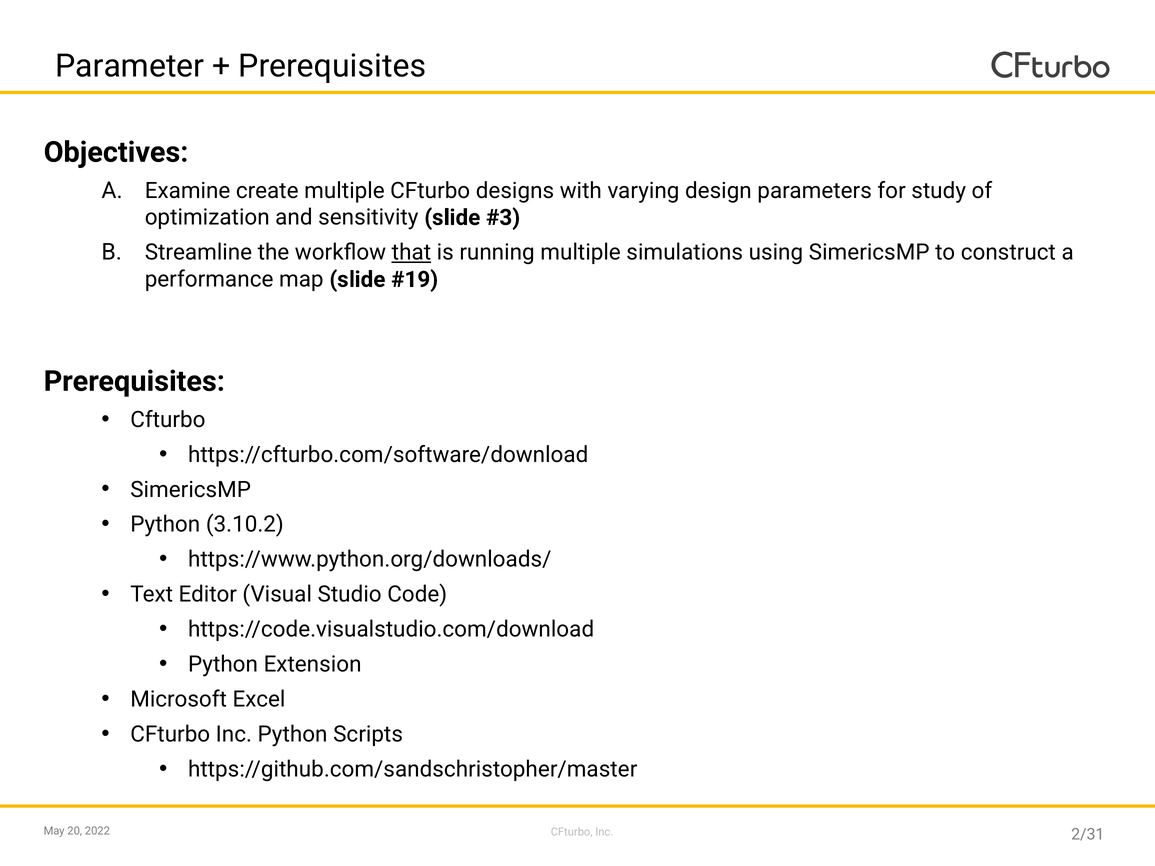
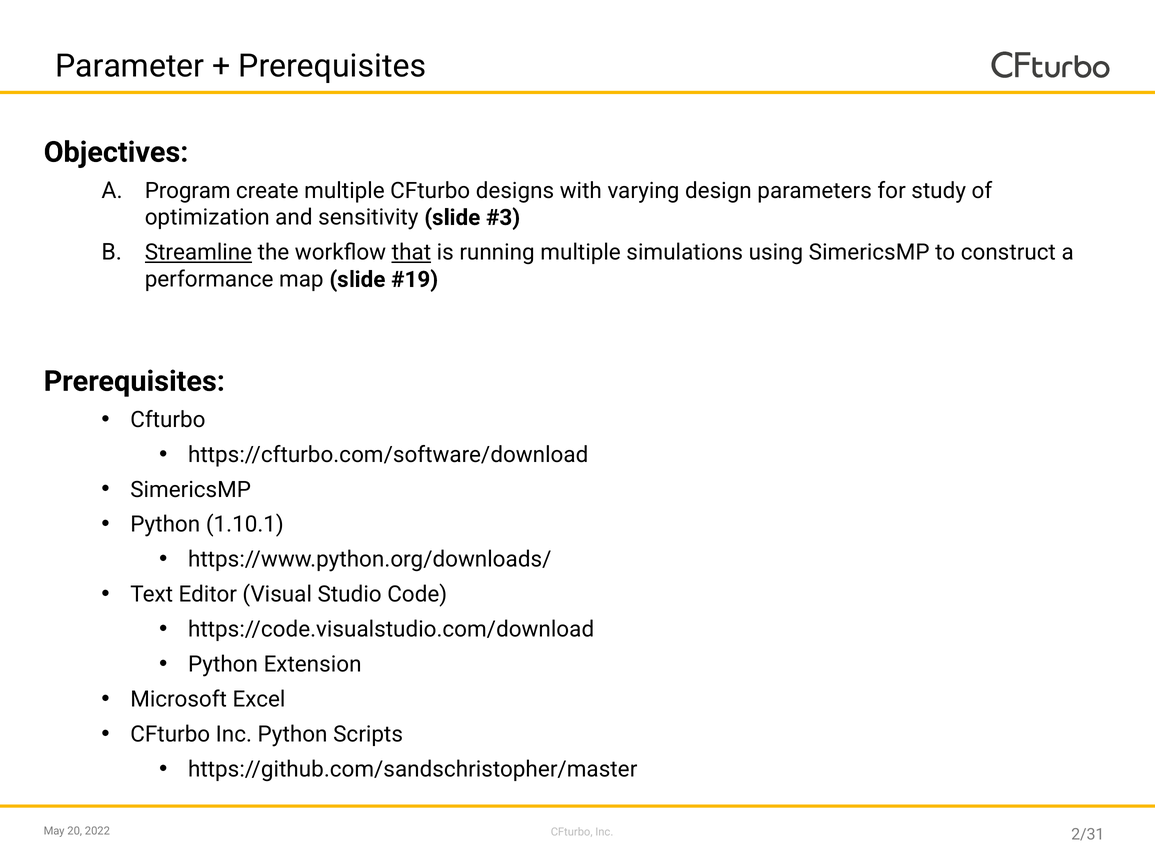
Examine: Examine -> Program (188, 191)
Streamline underline: none -> present (198, 253)
3.10.2: 3.10.2 -> 1.10.1 (245, 525)
